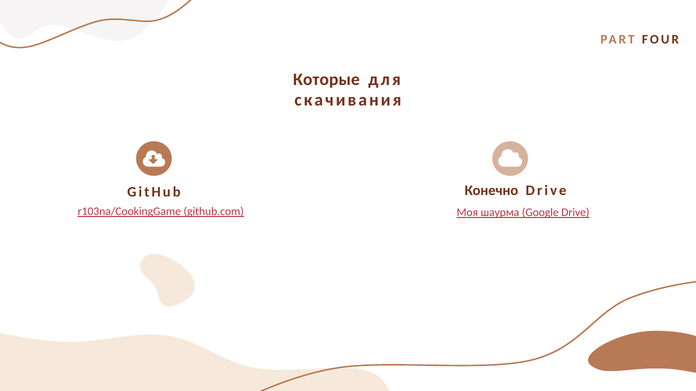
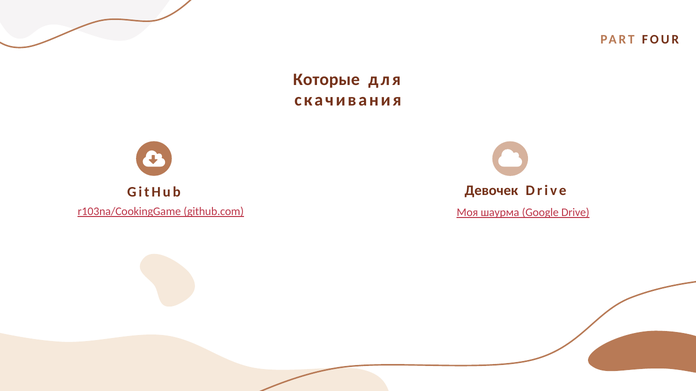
Конечно: Конечно -> Девочек (491, 191)
